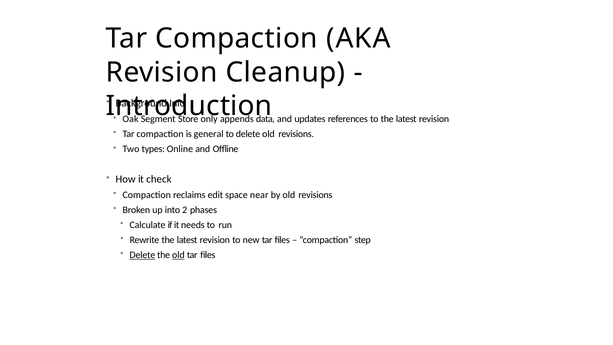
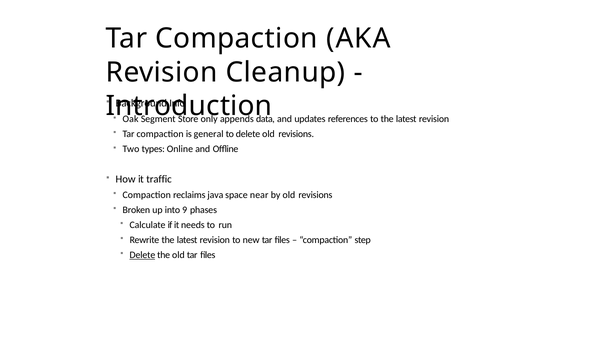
check: check -> traffic (159, 179)
edit: edit -> java (215, 195)
2: 2 -> 9 (185, 210)
old underline: present -> none (178, 255)
